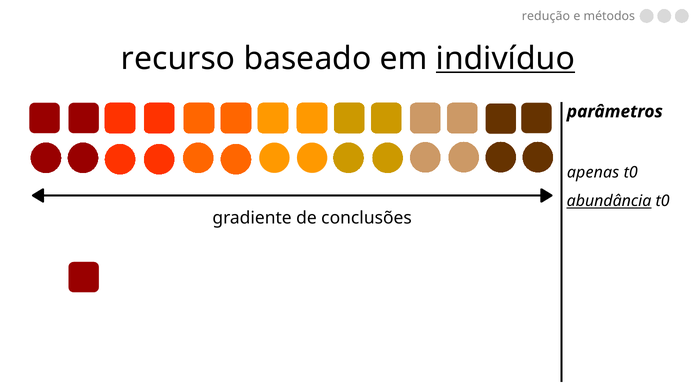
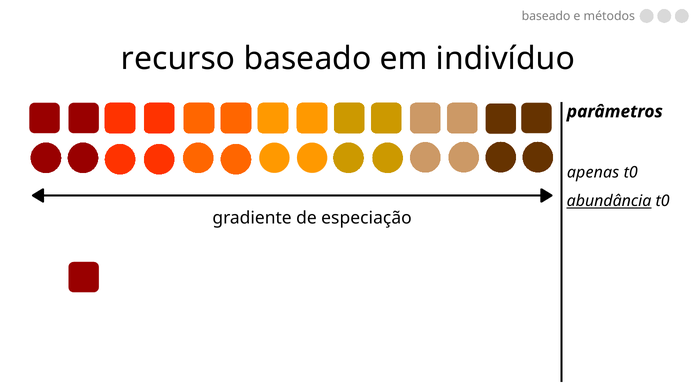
redução: redução -> baseado (546, 16)
indivíduo underline: present -> none (505, 59)
conclusões: conclusões -> especiação (367, 218)
